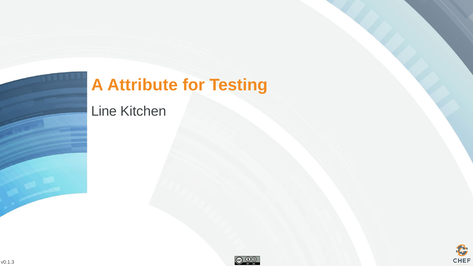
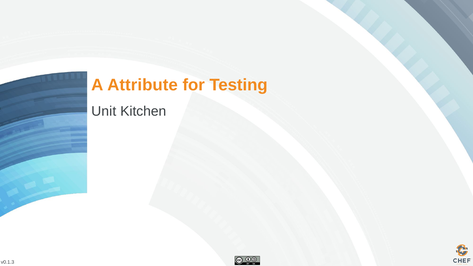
Line: Line -> Unit (104, 111)
